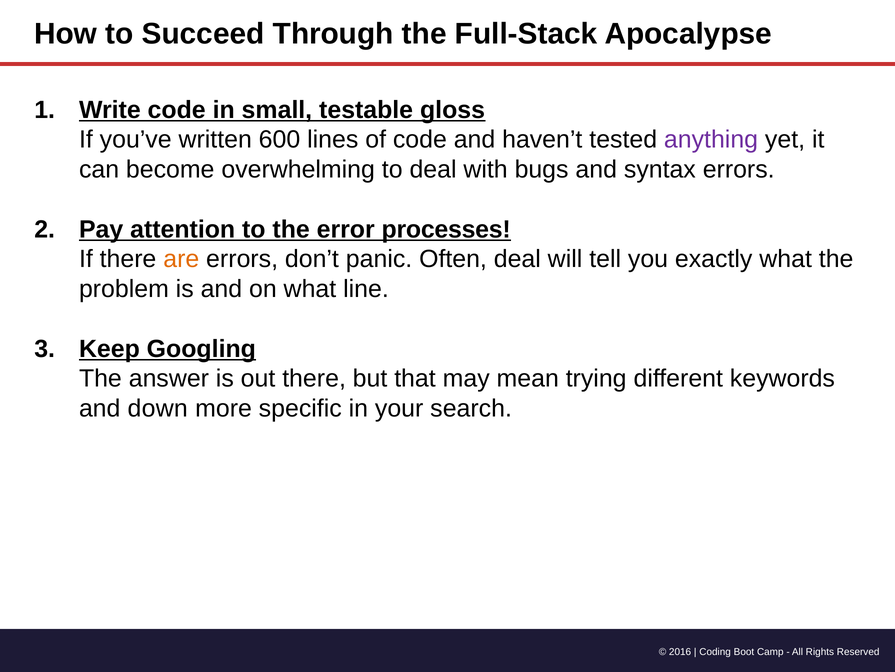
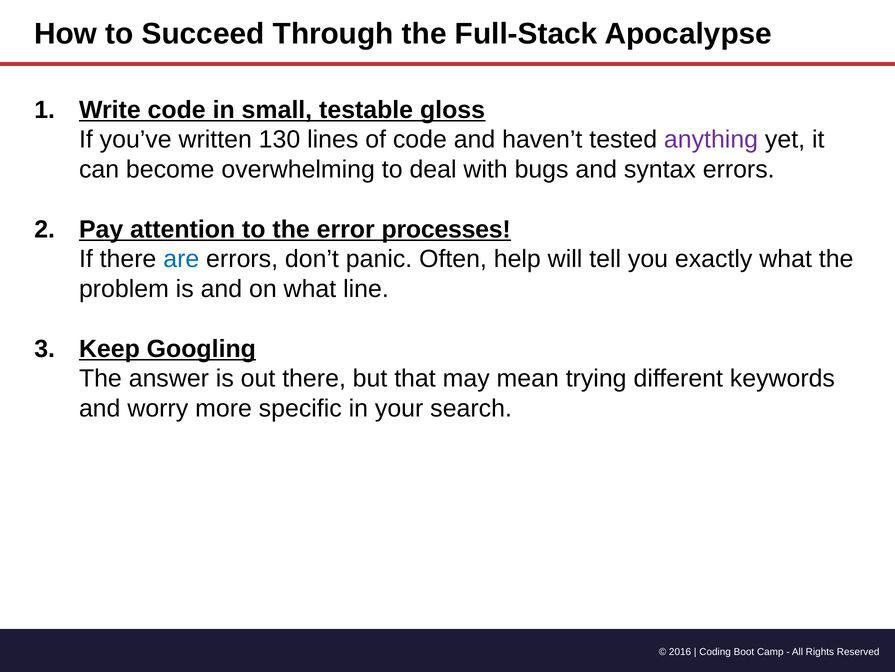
600: 600 -> 130 (280, 140)
are colour: orange -> blue (181, 259)
Often deal: deal -> help (517, 259)
down: down -> worry (158, 408)
